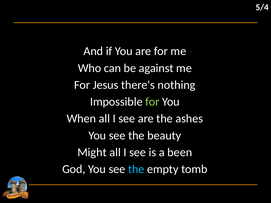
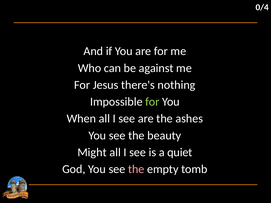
5/4: 5/4 -> 0/4 (262, 7)
been: been -> quiet (180, 152)
the colour: light blue -> pink (136, 169)
